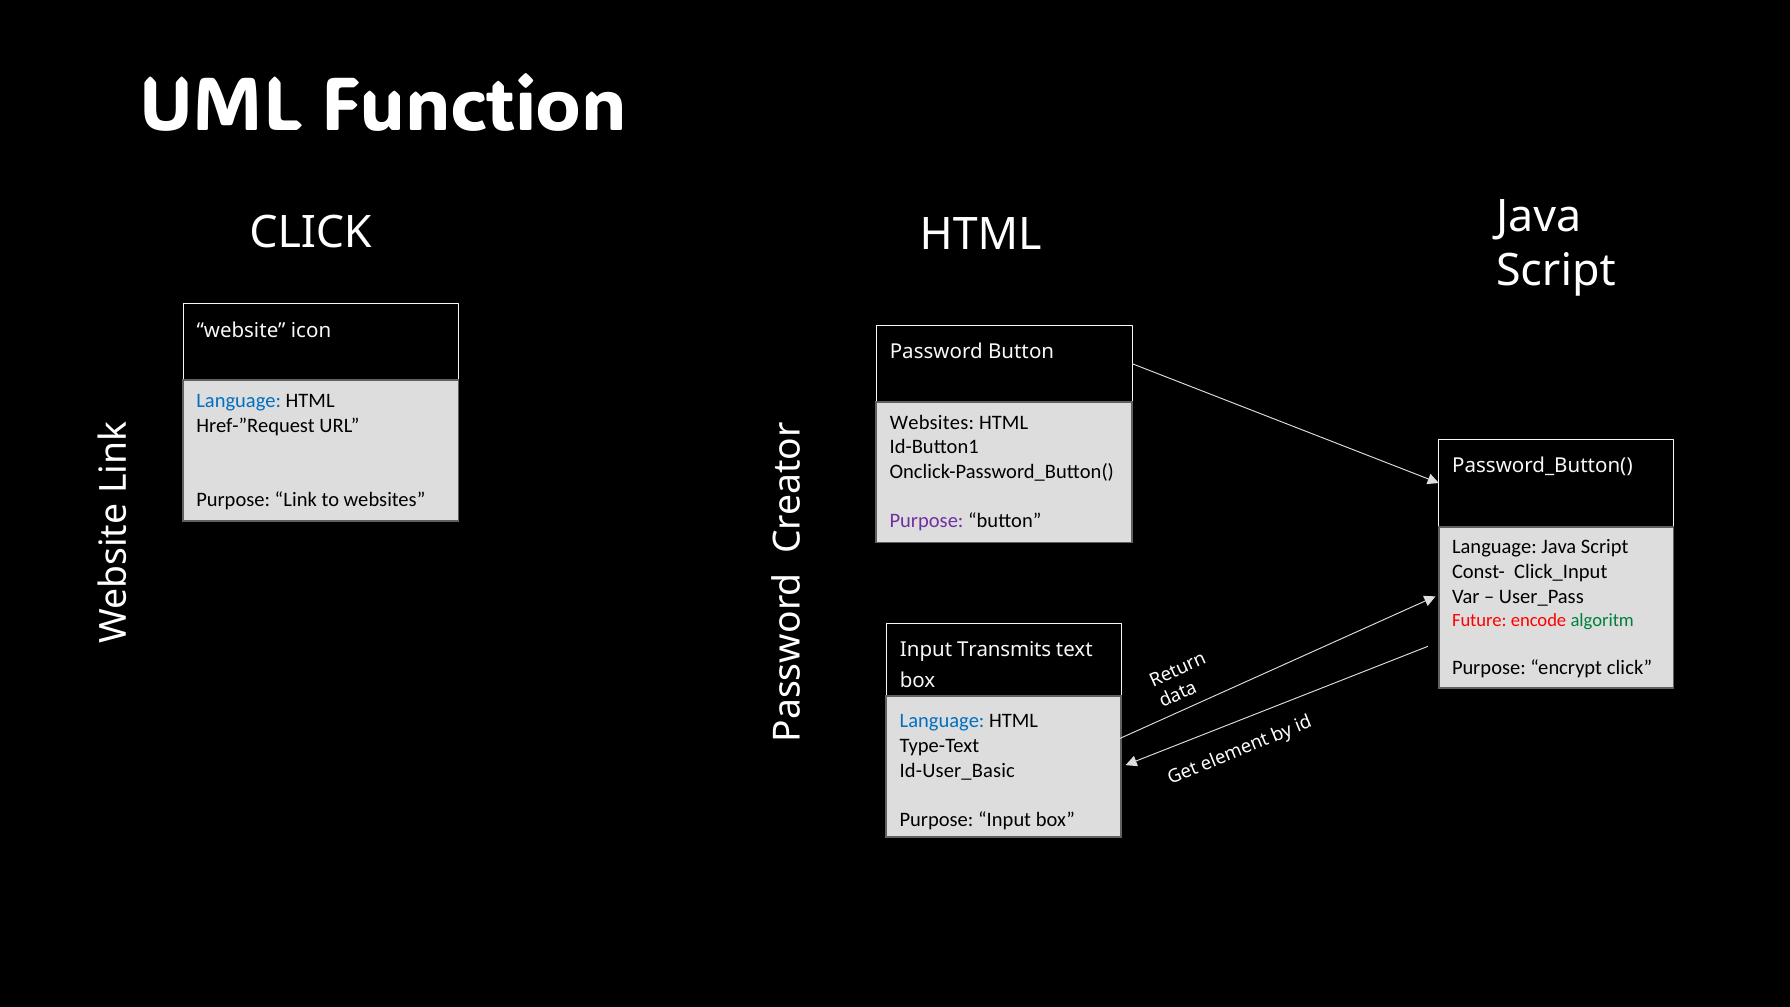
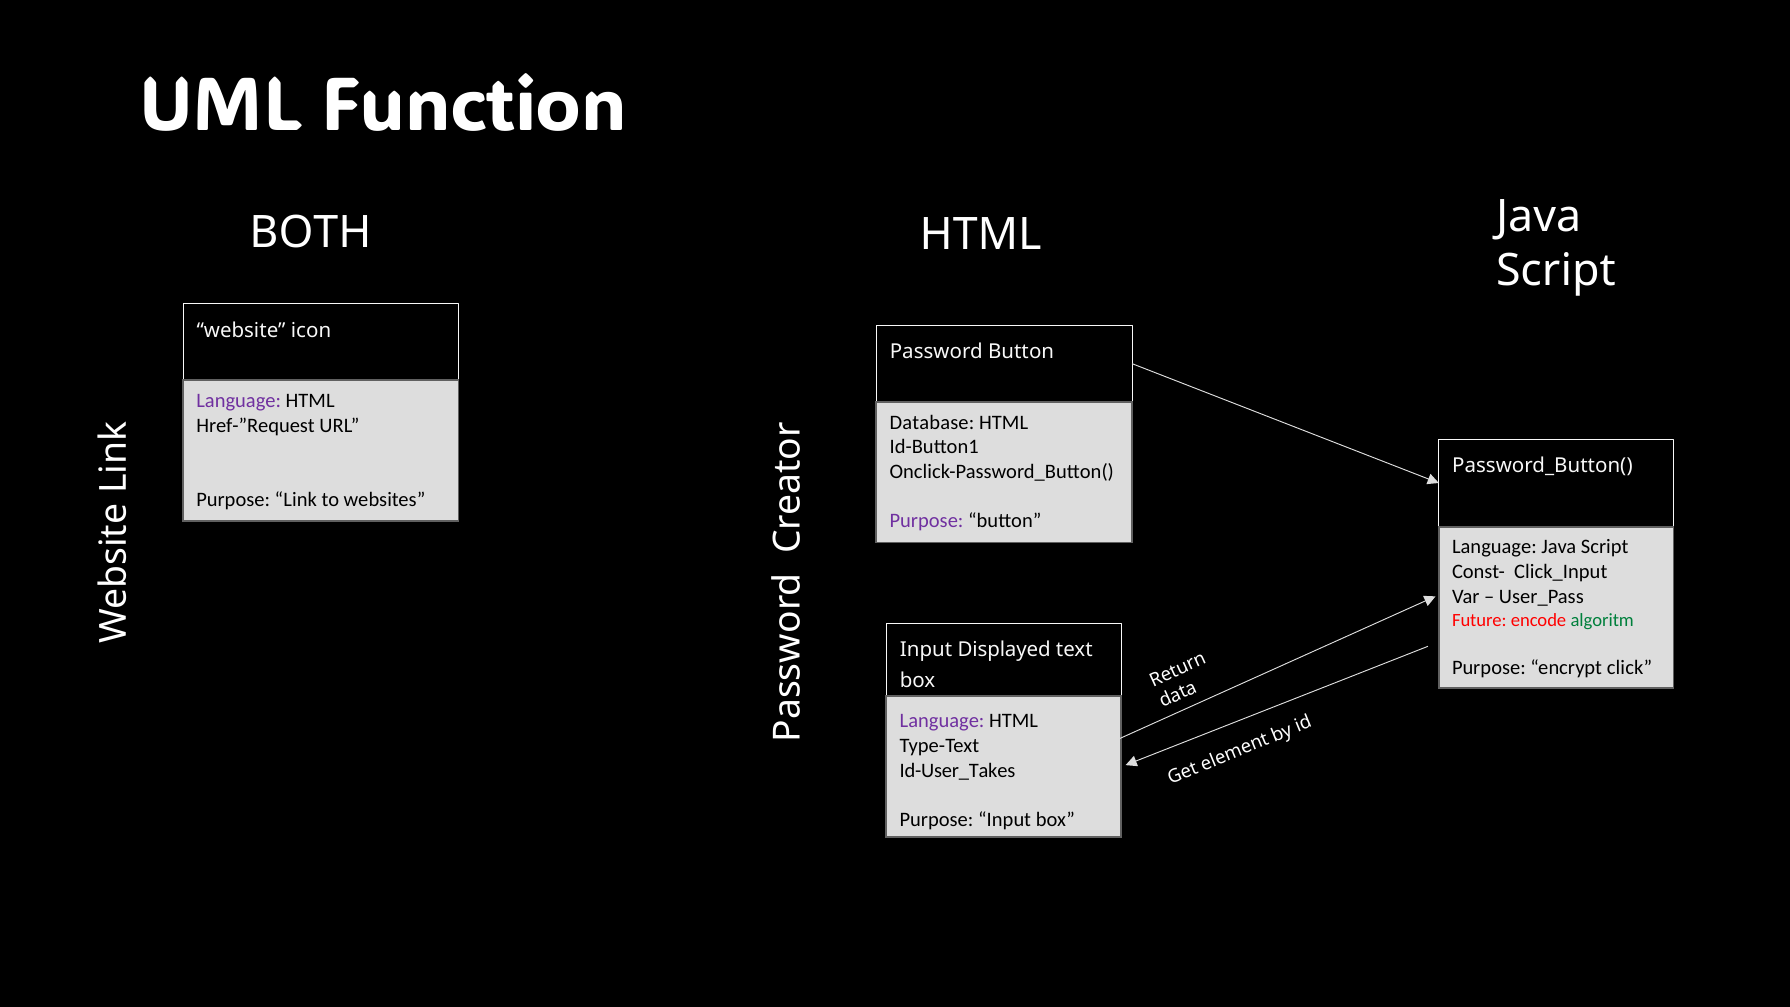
CLICK: CLICK -> BOTH (310, 232)
Language colour: blue -> purple (239, 401)
Websites: Websites -> Database (932, 422)
Transmits: Transmits -> Displayed (1004, 650)
Language colour: blue -> purple (942, 721)
Id-User_Basic: Id-User_Basic -> Id-User_Takes (957, 770)
